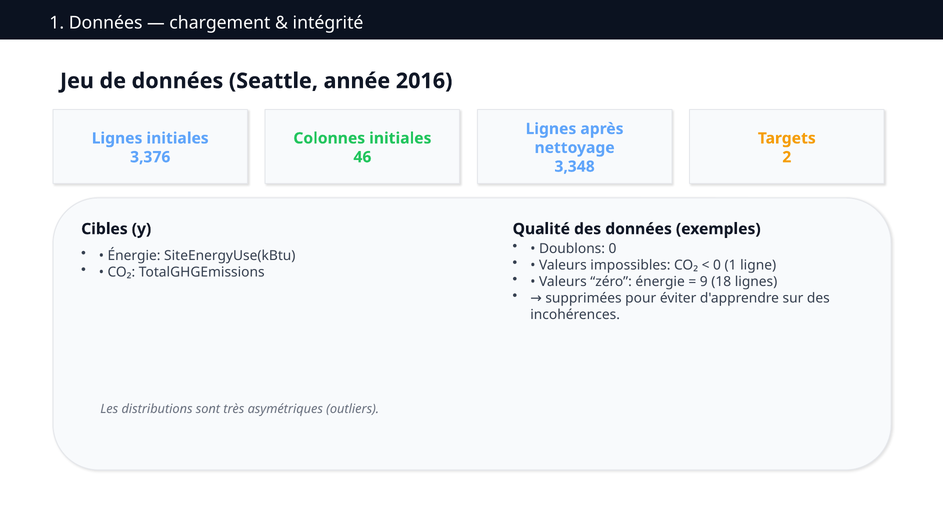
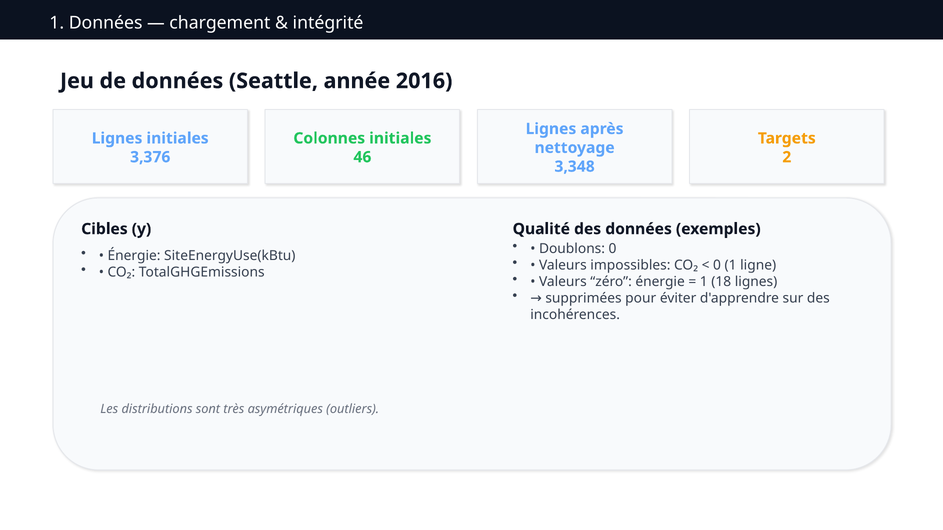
9: 9 -> 1 (704, 282)
